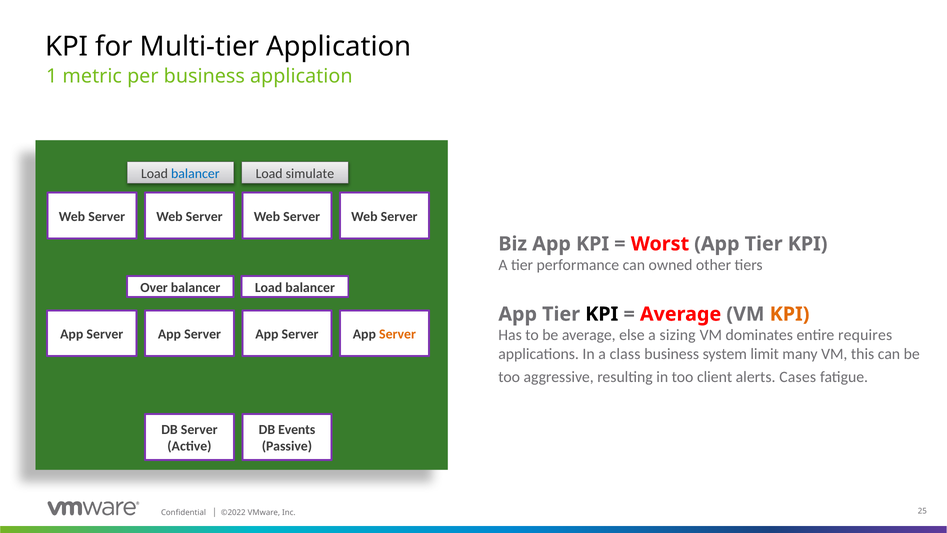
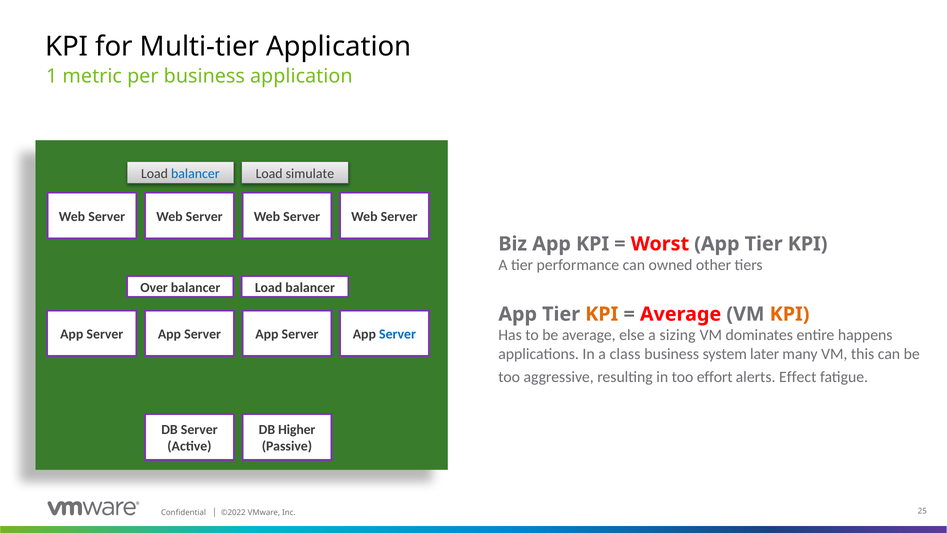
KPI colour: black -> orange (602, 314)
Server colour: orange -> blue (398, 334)
requires: requires -> happens (865, 335)
limit: limit -> later (765, 354)
client: client -> effort (715, 377)
Cases: Cases -> Effect (798, 377)
Events: Events -> Higher (297, 429)
